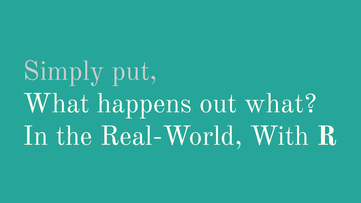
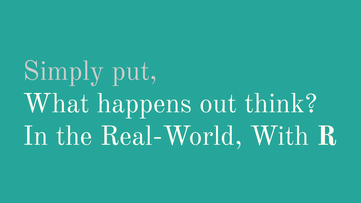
out what: what -> think (281, 103)
